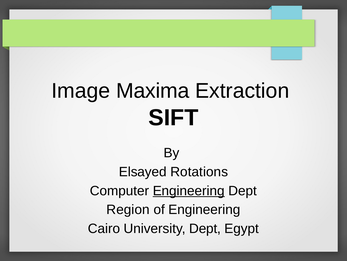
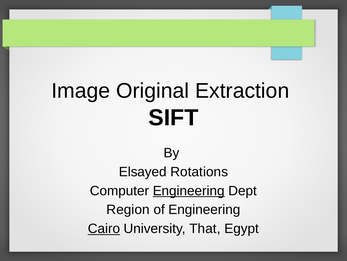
Maxima: Maxima -> Original (153, 91)
Cairo underline: none -> present (104, 228)
University Dept: Dept -> That (205, 228)
